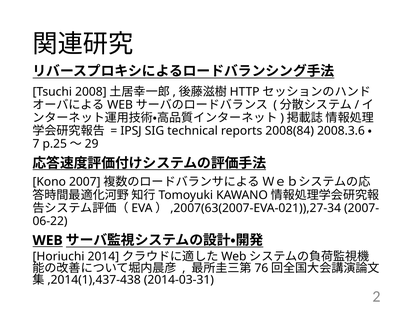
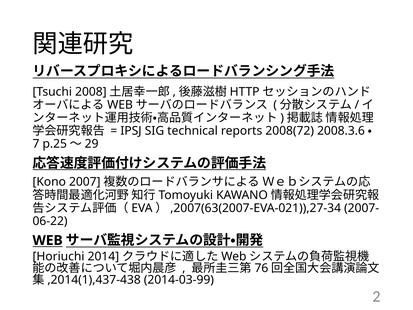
2008(84: 2008(84 -> 2008(72 (290, 131)
2014-03-31: 2014-03-31 -> 2014-03-99 (179, 280)
